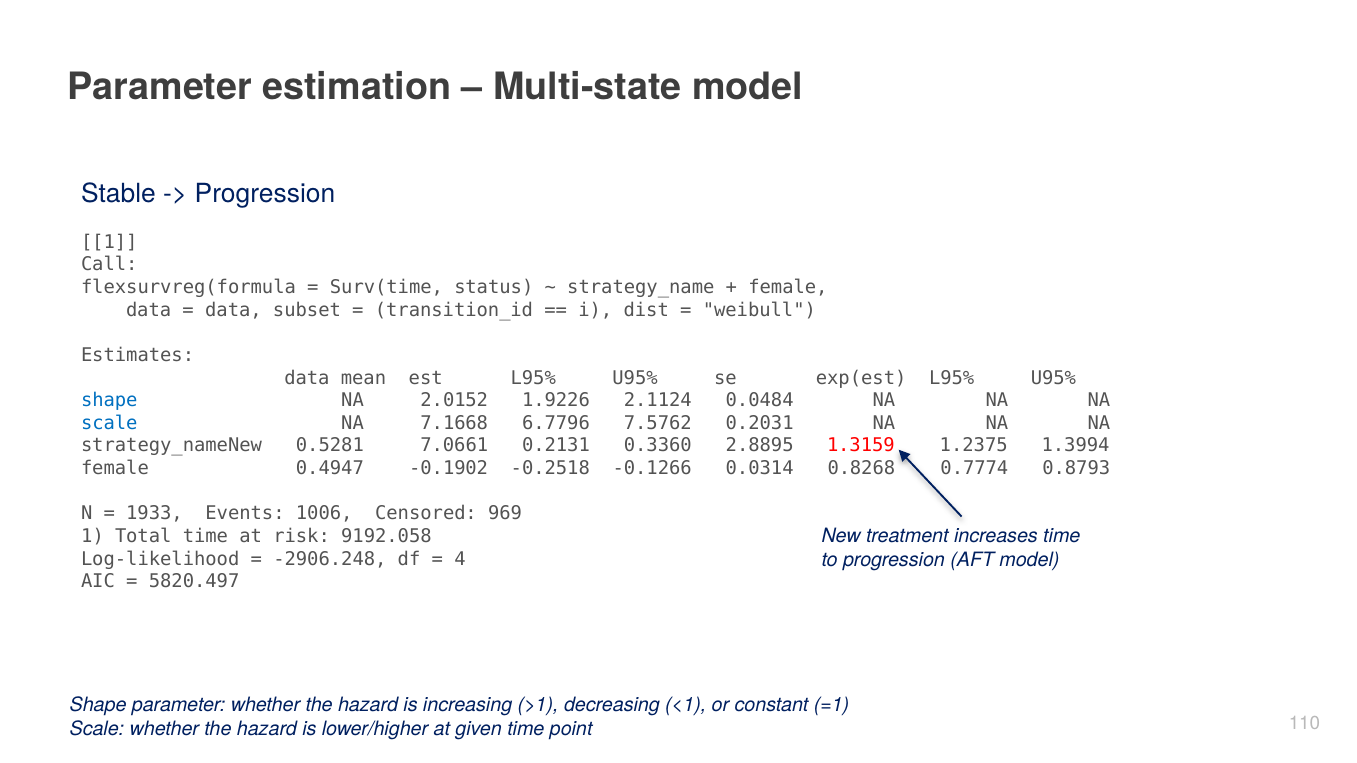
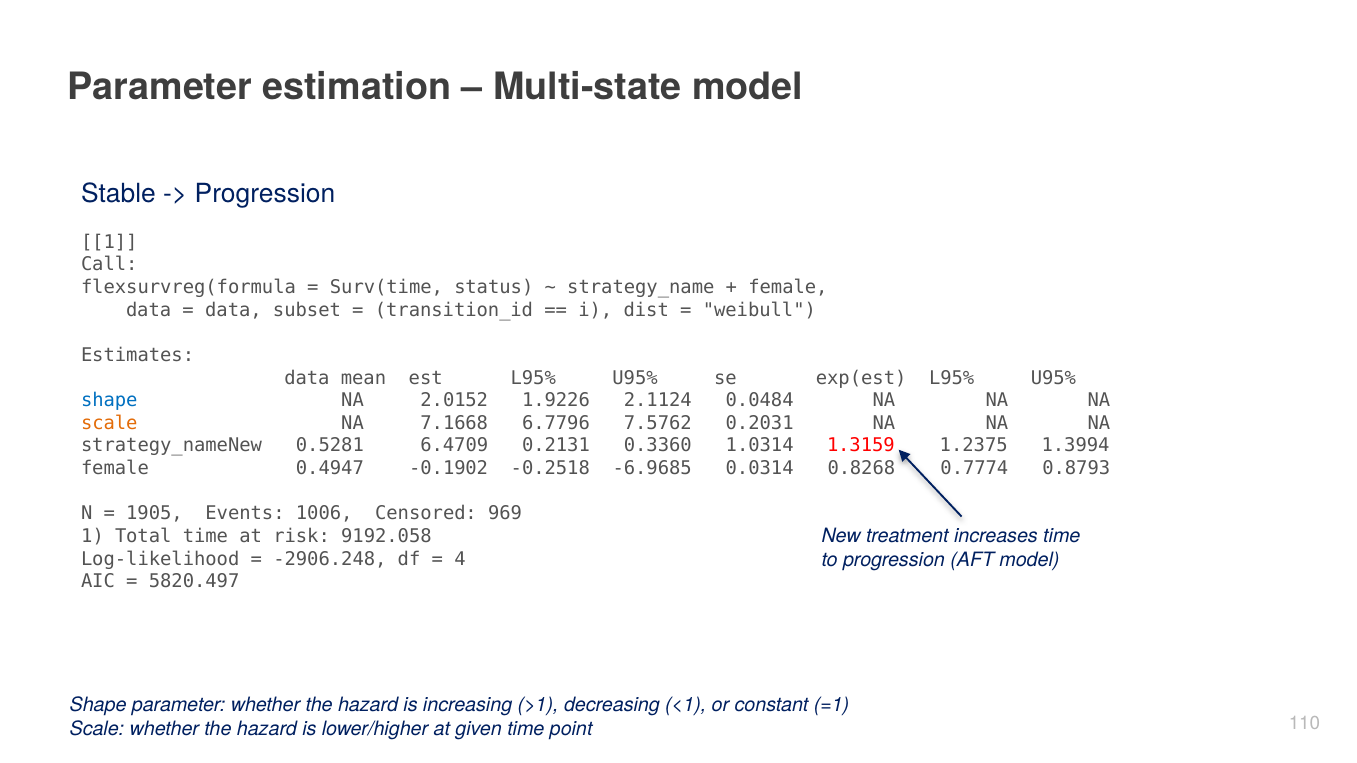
scale colour: blue -> orange (109, 423)
7.0661: 7.0661 -> 6.4709 (454, 446)
2.8895: 2.8895 -> 1.0314 (760, 446)
-0.1266: -0.1266 -> -6.9685 (652, 469)
1933: 1933 -> 1905 (154, 514)
